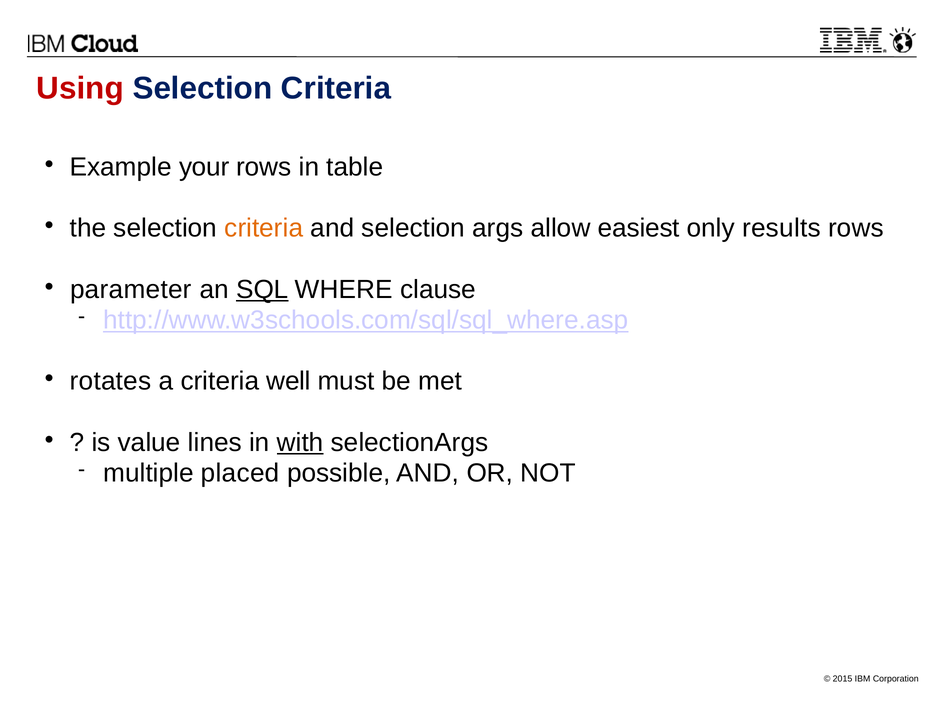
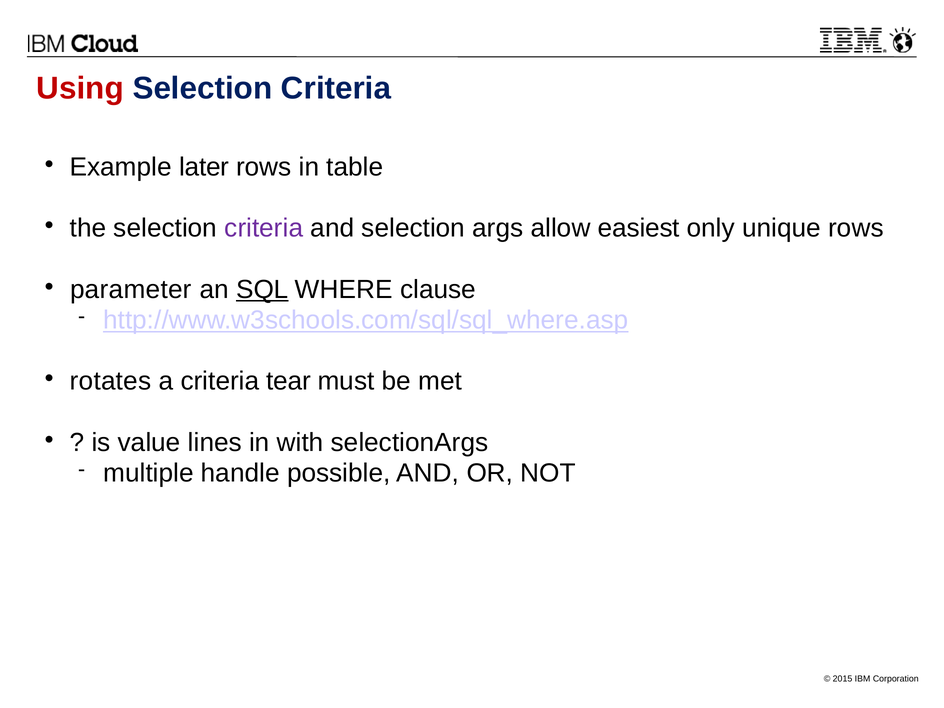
your: your -> later (204, 167)
criteria colour: orange -> purple (264, 228)
results: results -> unique (782, 228)
well: well -> tear (289, 381)
with underline: present -> none (300, 442)
placed: placed -> handle (240, 473)
